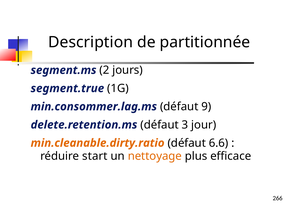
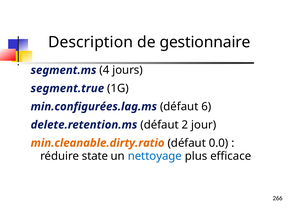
partitionnée: partitionnée -> gestionnaire (205, 42)
2: 2 -> 4 (104, 70)
min.consommer.lag.ms: min.consommer.lag.ms -> min.configurées.lag.ms (94, 107)
9: 9 -> 6 (206, 107)
3: 3 -> 2 (185, 125)
6.6: 6.6 -> 0.0 (219, 143)
start: start -> state (95, 156)
nettoyage colour: orange -> blue (155, 156)
